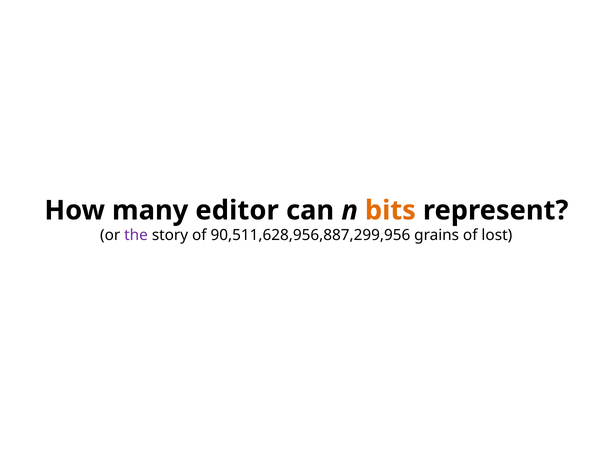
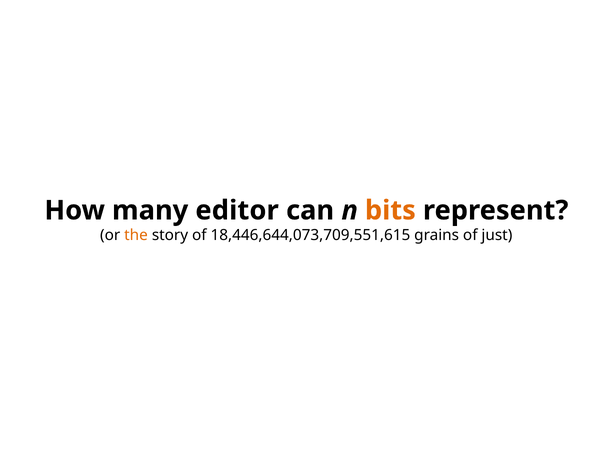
the colour: purple -> orange (136, 235)
90,511,628,956,887,299,956: 90,511,628,956,887,299,956 -> 18,446,644,073,709,551,615 (310, 235)
lost: lost -> just (497, 235)
